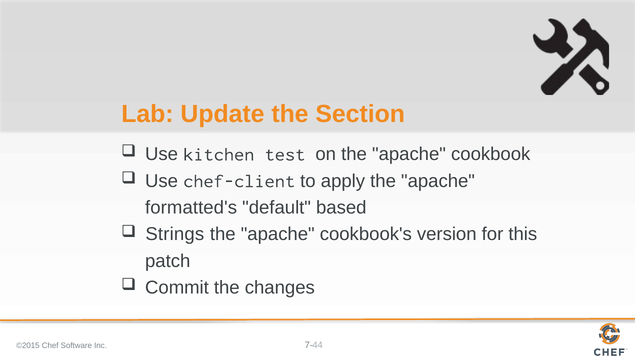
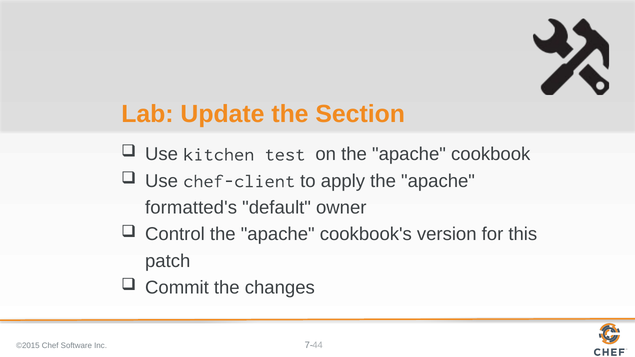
based: based -> owner (341, 208)
Strings: Strings -> Control (175, 234)
